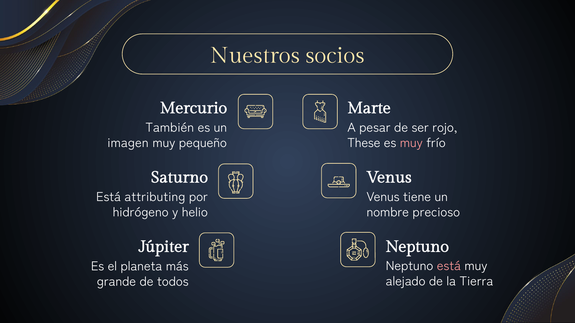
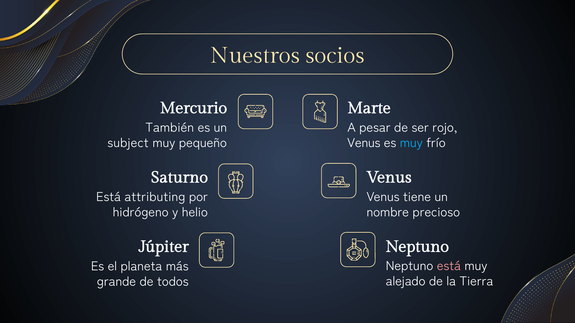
imagen: imagen -> subject (128, 143)
These: These -> Venus (364, 143)
muy colour: pink -> light blue (411, 143)
